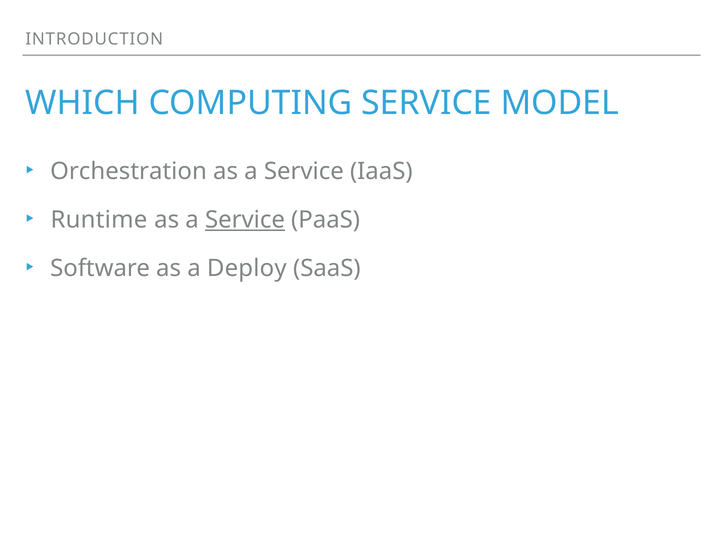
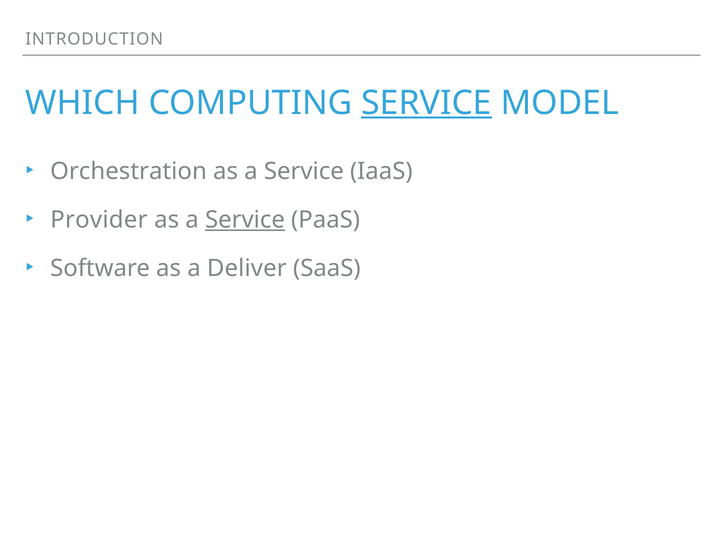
SERVICE underline: none -> present (427, 103)
Runtime: Runtime -> Provider (99, 220)
Deploy: Deploy -> Deliver (247, 269)
